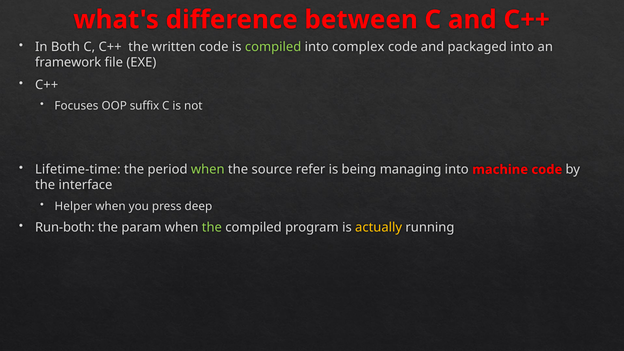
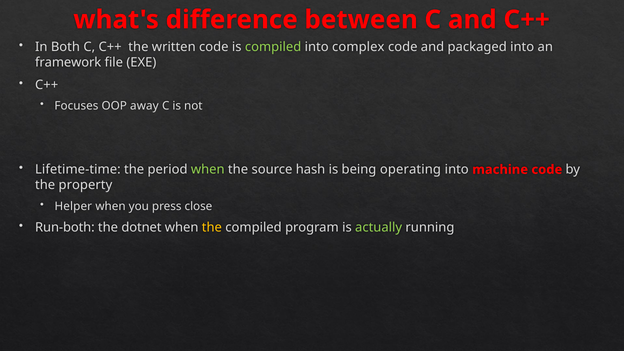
suffix: suffix -> away (144, 106)
refer: refer -> hash (311, 170)
managing: managing -> operating (410, 170)
interface: interface -> property (85, 185)
deep: deep -> close (198, 206)
param: param -> dotnet (141, 228)
the colour: light green -> yellow (212, 228)
actually colour: yellow -> light green (379, 228)
